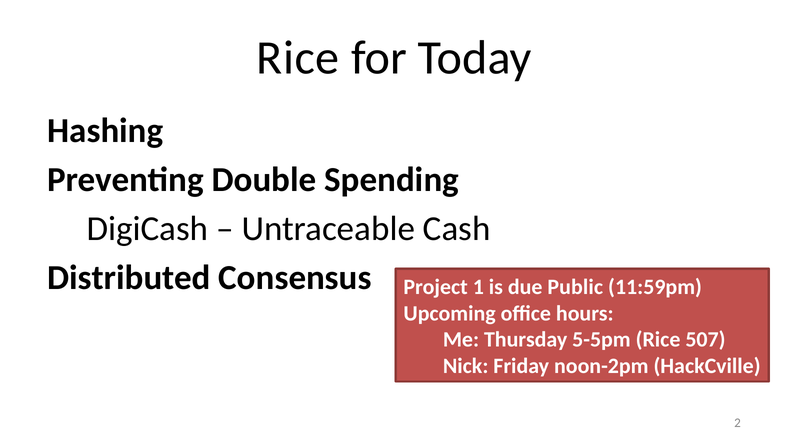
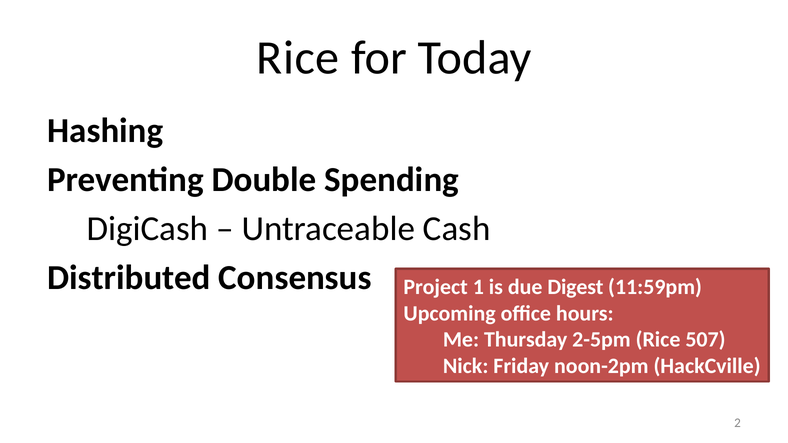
Public: Public -> Digest (575, 287)
5-5pm: 5-5pm -> 2-5pm (601, 340)
